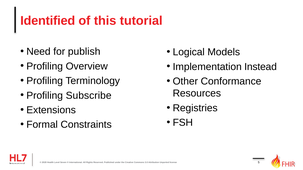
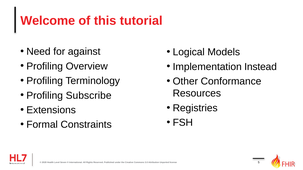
Identified: Identified -> Welcome (48, 21)
publish: publish -> against (84, 52)
